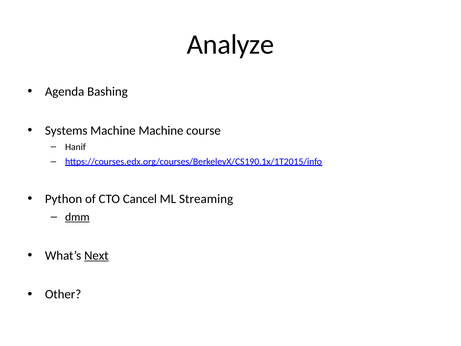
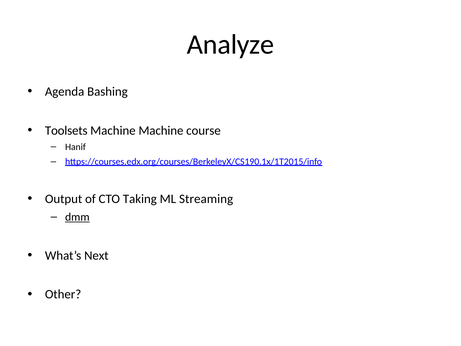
Systems: Systems -> Toolsets (66, 131)
Python: Python -> Output (64, 199)
Cancel: Cancel -> Taking (140, 199)
Next underline: present -> none (96, 255)
